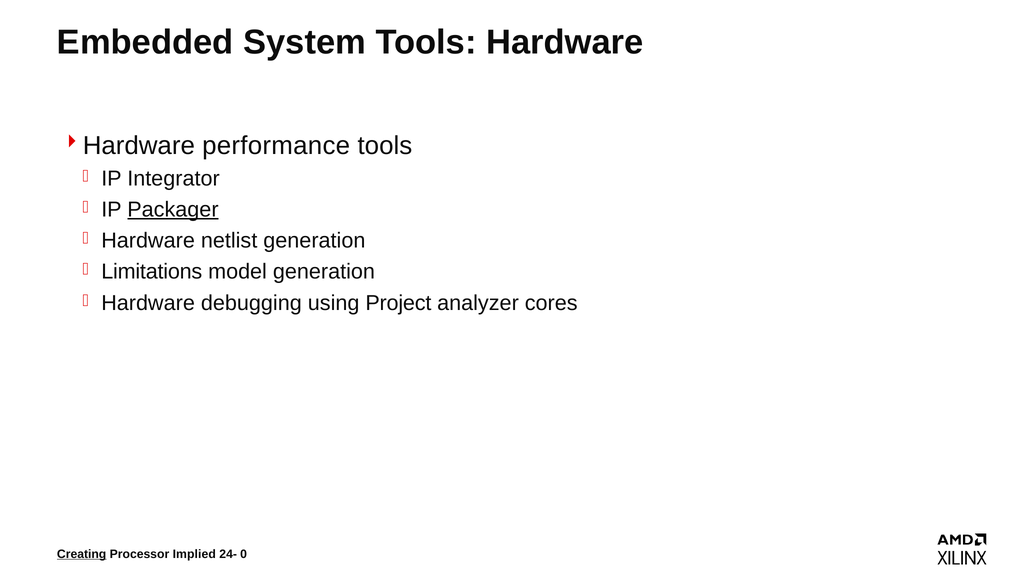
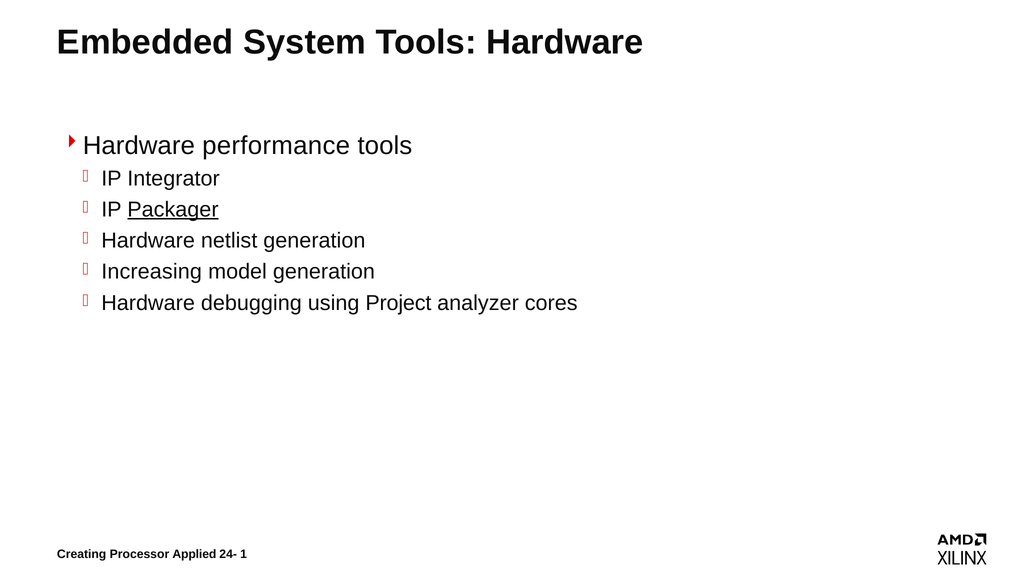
Limitations: Limitations -> Increasing (152, 272)
Creating underline: present -> none (82, 554)
Implied: Implied -> Applied (194, 554)
0: 0 -> 1 (244, 554)
